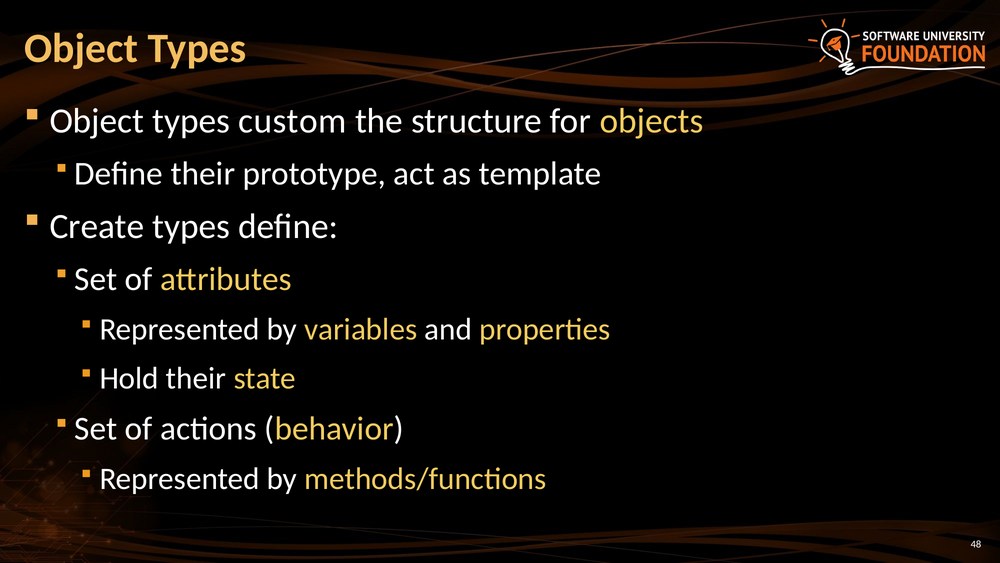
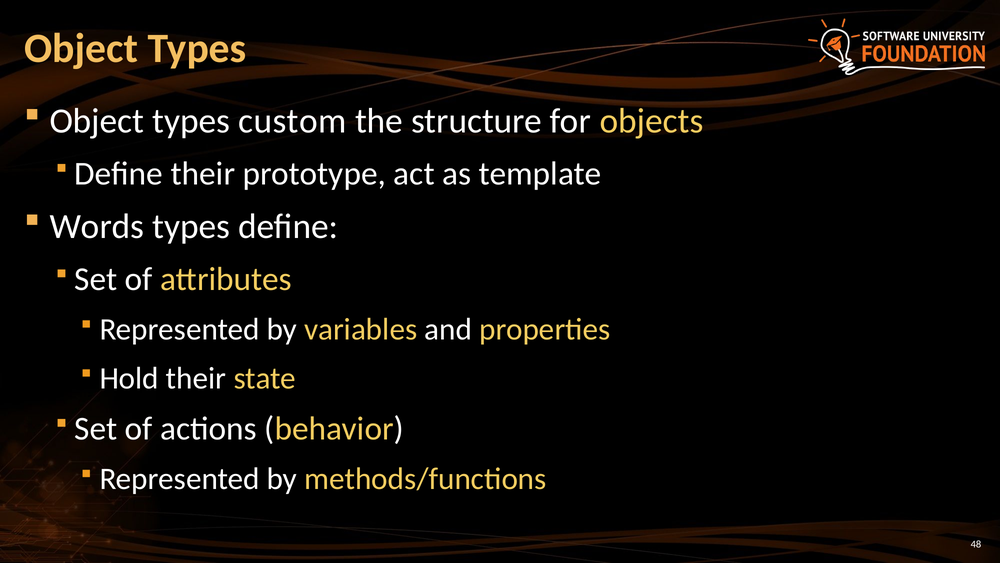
Create: Create -> Words (97, 227)
